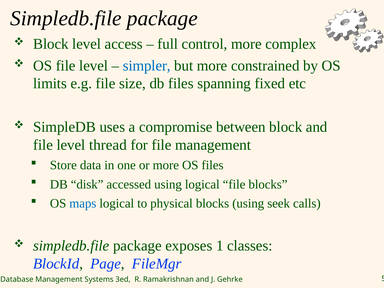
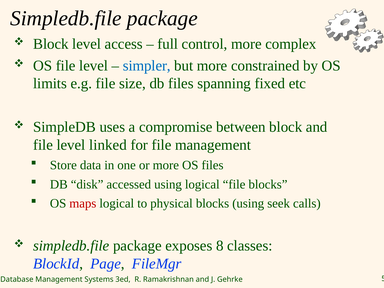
thread: thread -> linked (108, 145)
maps colour: blue -> red (83, 203)
1: 1 -> 8 (220, 246)
